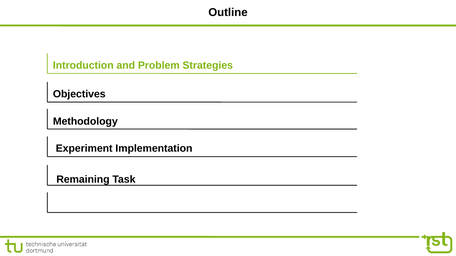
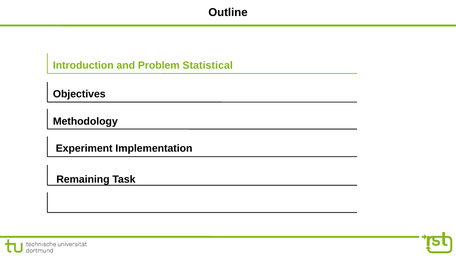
Strategies: Strategies -> Statistical (208, 66)
